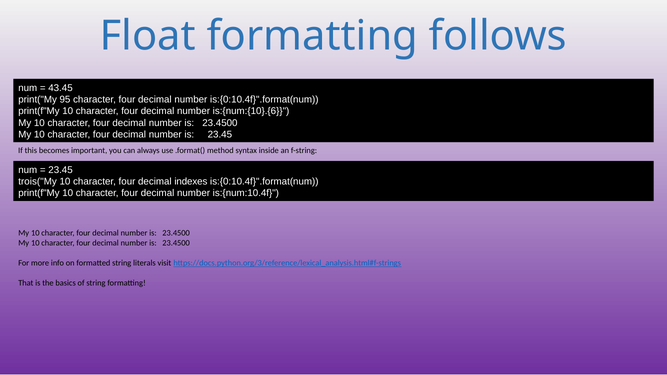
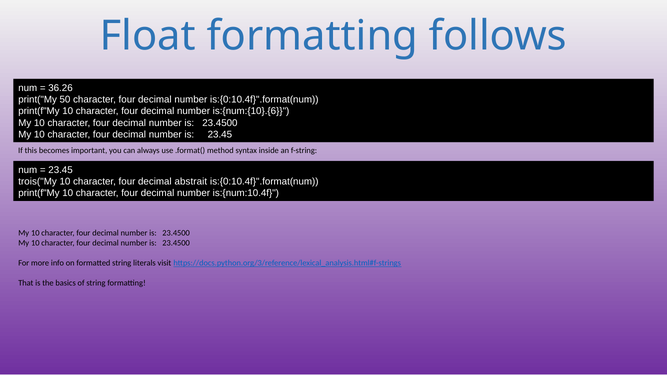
43.45: 43.45 -> 36.26 (60, 88)
95: 95 -> 50 (65, 100)
indexes: indexes -> abstrait (191, 182)
